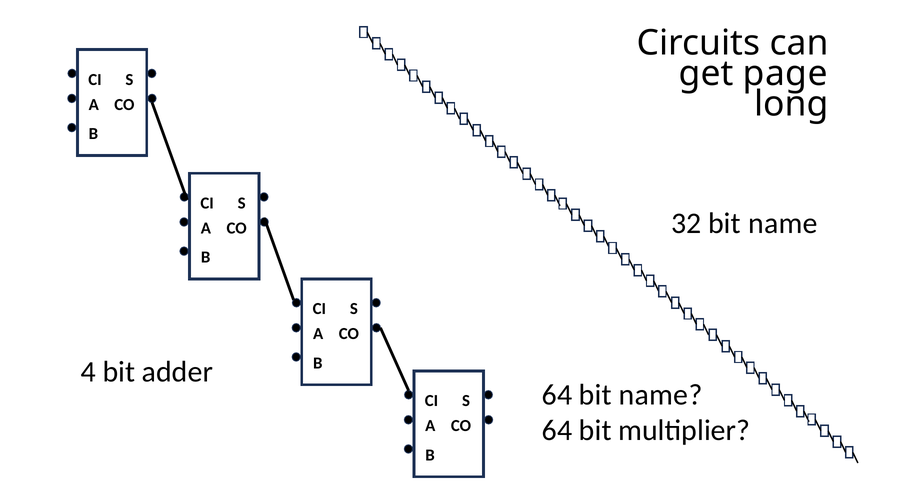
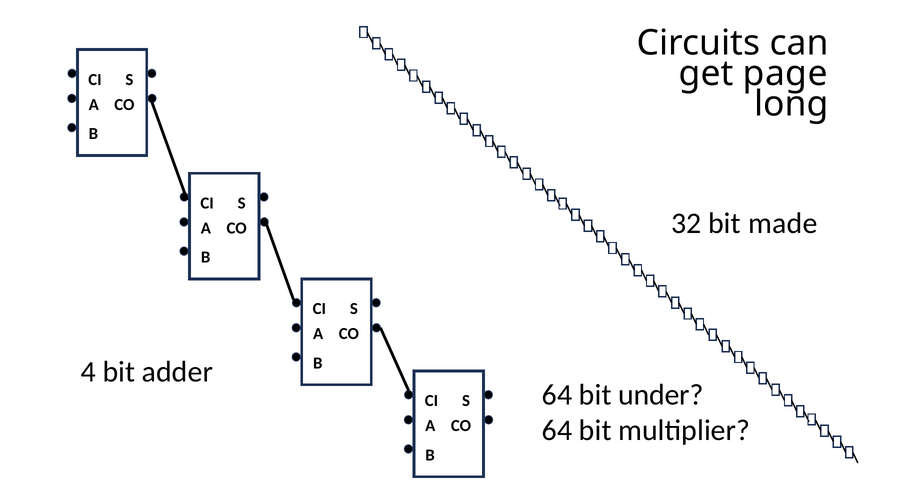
32 bit name: name -> made (783, 224)
64 bit name: name -> under (661, 395)
